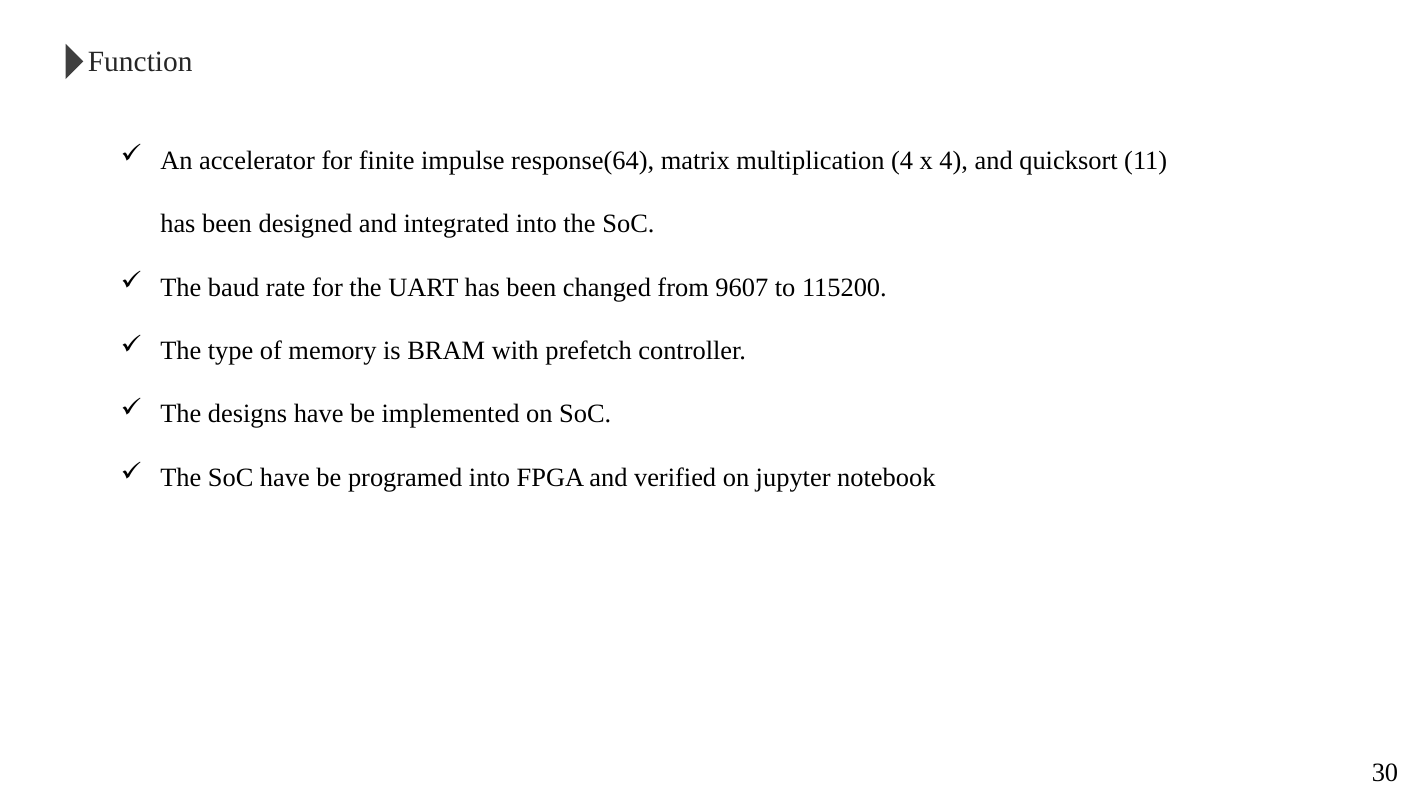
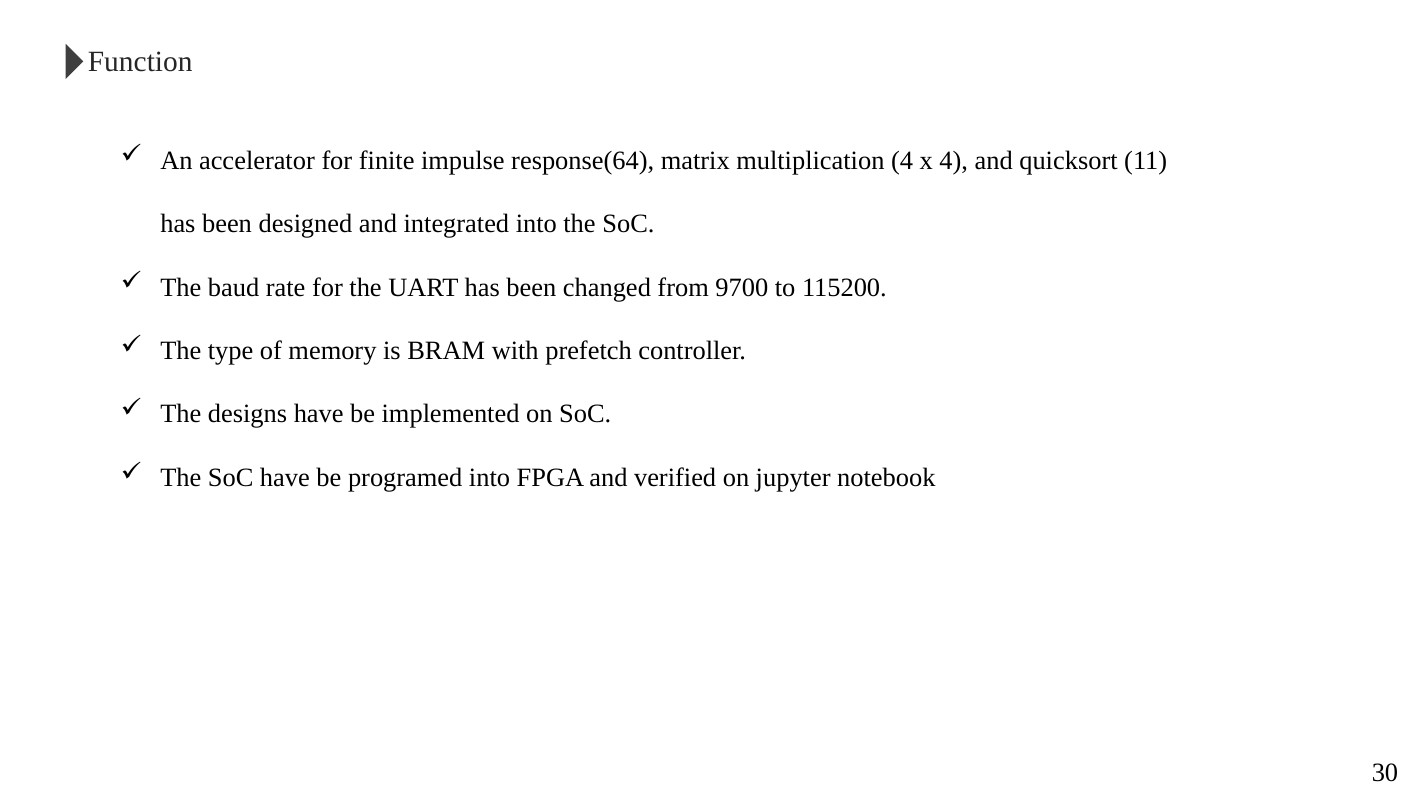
9607: 9607 -> 9700 (742, 287)
